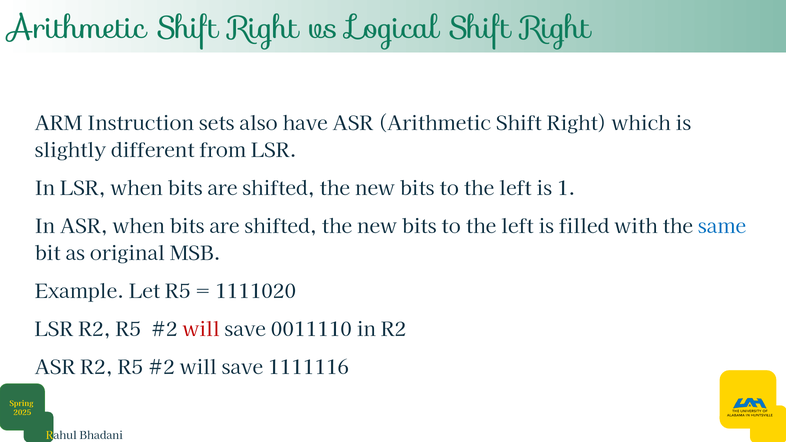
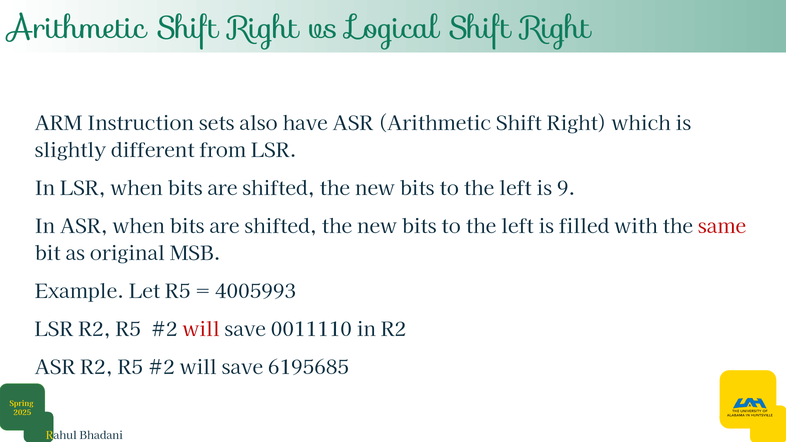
1: 1 -> 9 (566, 189)
same colour: blue -> red (722, 227)
1111020: 1111020 -> 4005993 (256, 292)
1111116: 1111116 -> 6195685 (309, 368)
